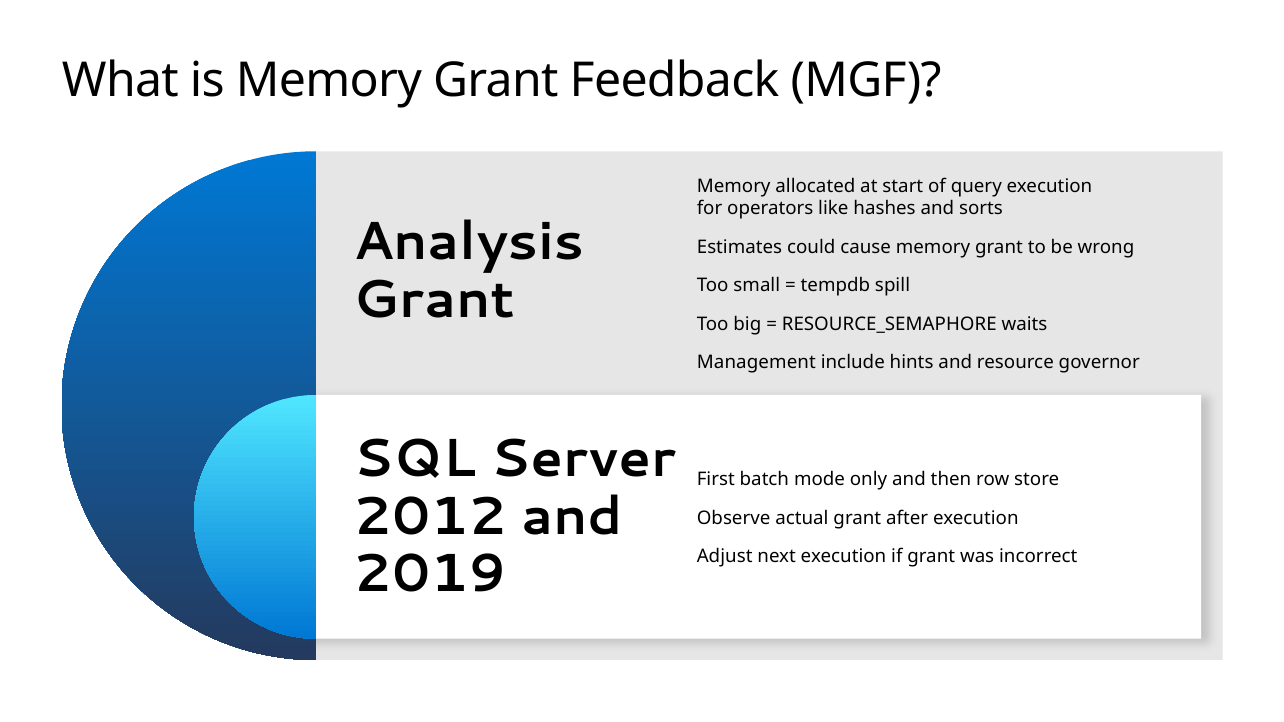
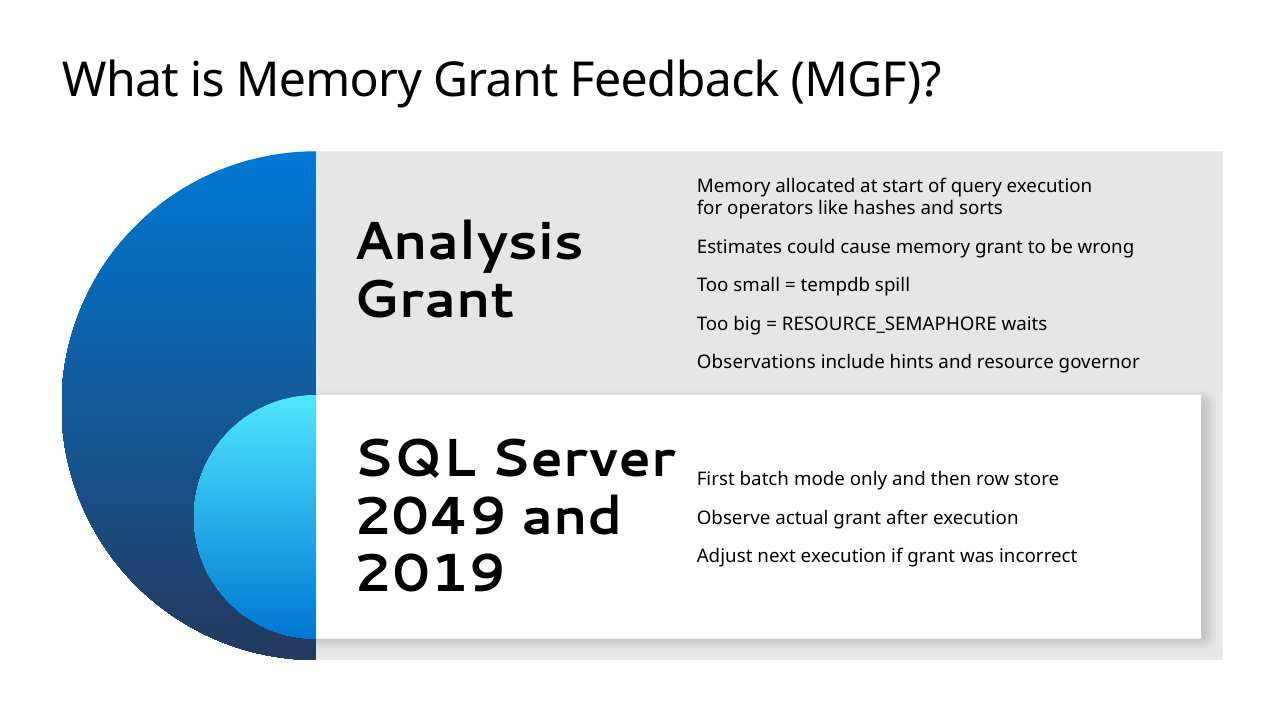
Management: Management -> Observations (756, 363)
2012: 2012 -> 2049 (431, 517)
